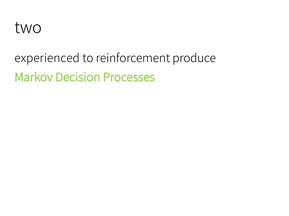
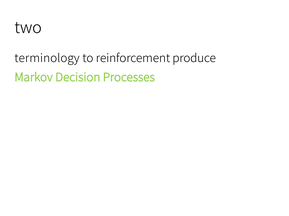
experienced: experienced -> terminology (47, 59)
